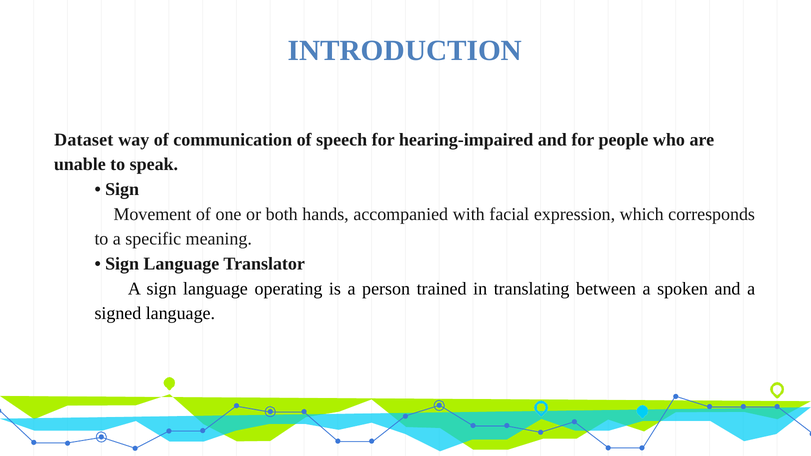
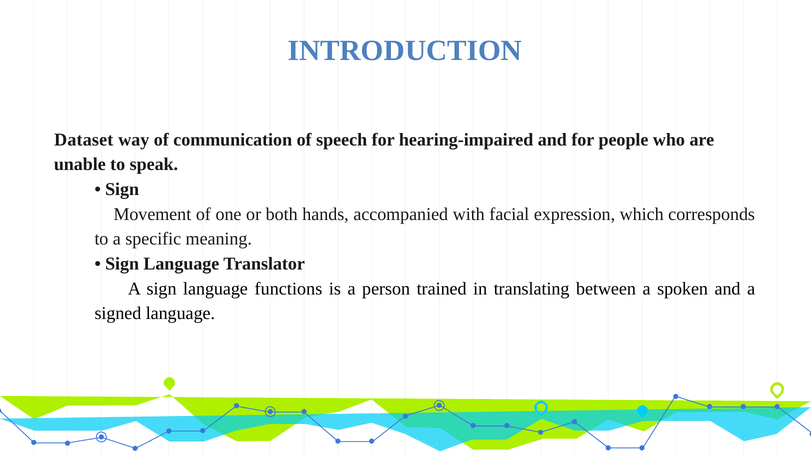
operating: operating -> functions (288, 289)
